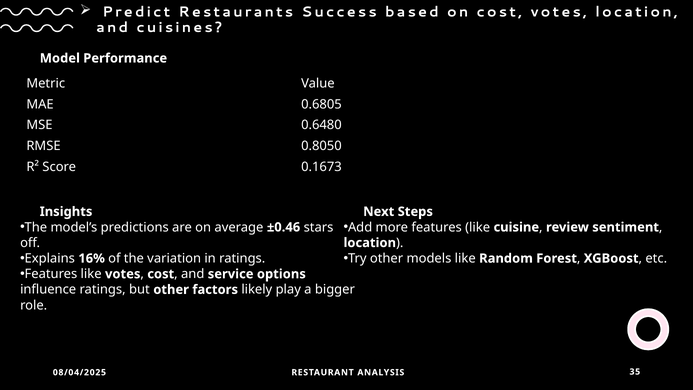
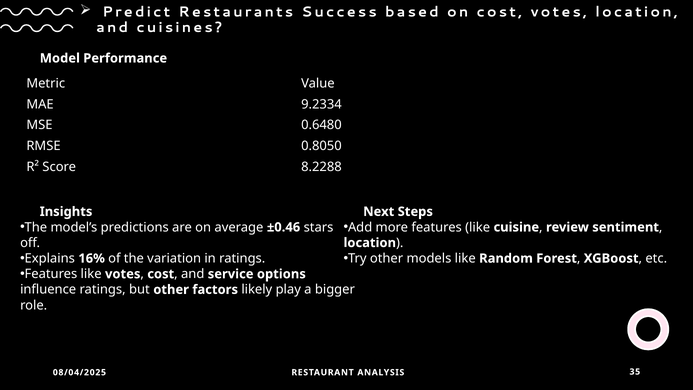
0.6805: 0.6805 -> 9.2334 (321, 104)
0.1673: 0.1673 -> 8.2288 (321, 167)
